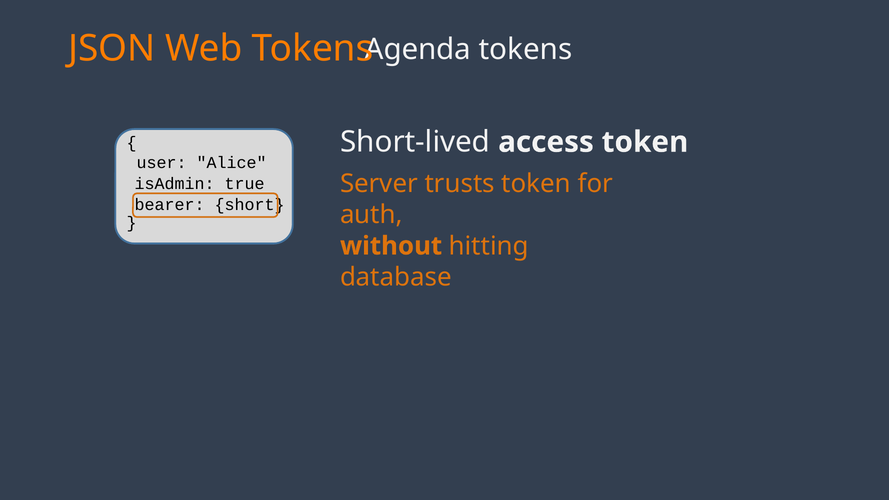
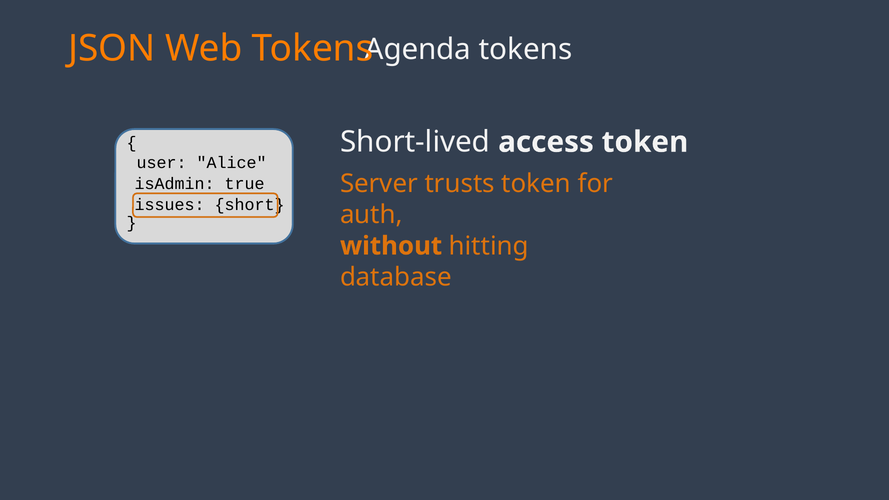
bearer: bearer -> issues (170, 205)
